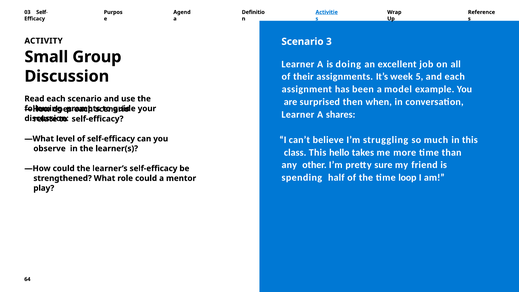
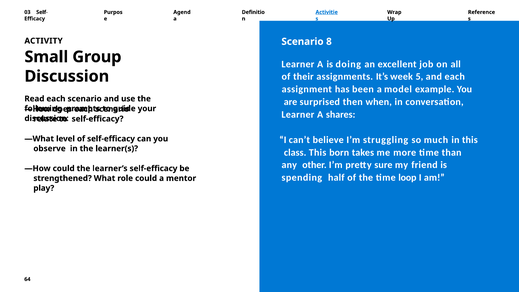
3: 3 -> 8 (329, 42)
hello: hello -> born (339, 152)
